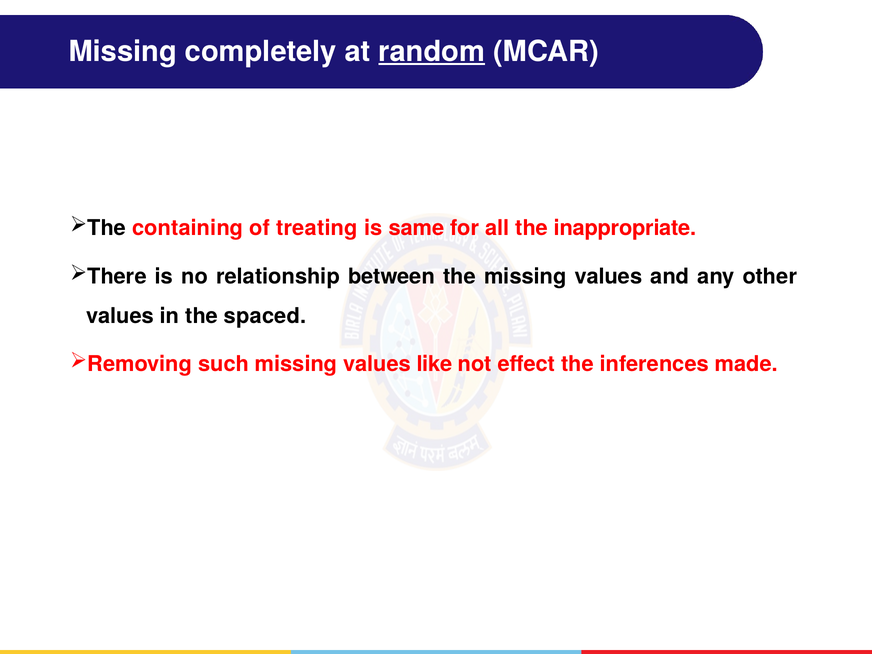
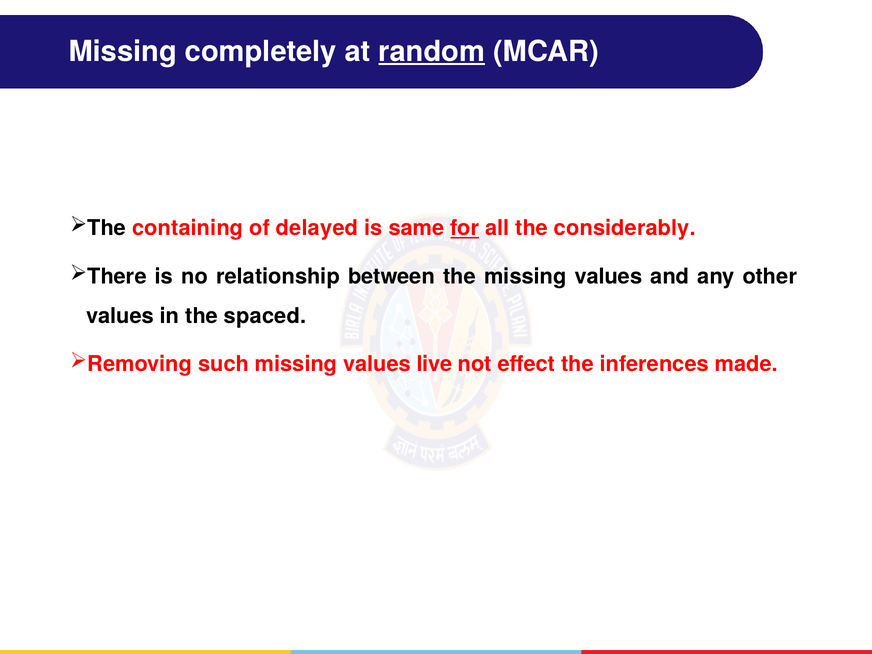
treating: treating -> delayed (317, 228)
for underline: none -> present (465, 228)
inappropriate: inappropriate -> considerably (625, 228)
like: like -> live (434, 364)
